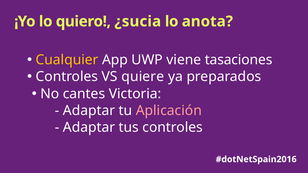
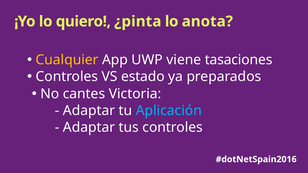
¿sucia: ¿sucia -> ¿pinta (138, 21)
quiere: quiere -> estado (143, 77)
Aplicación colour: pink -> light blue (169, 111)
